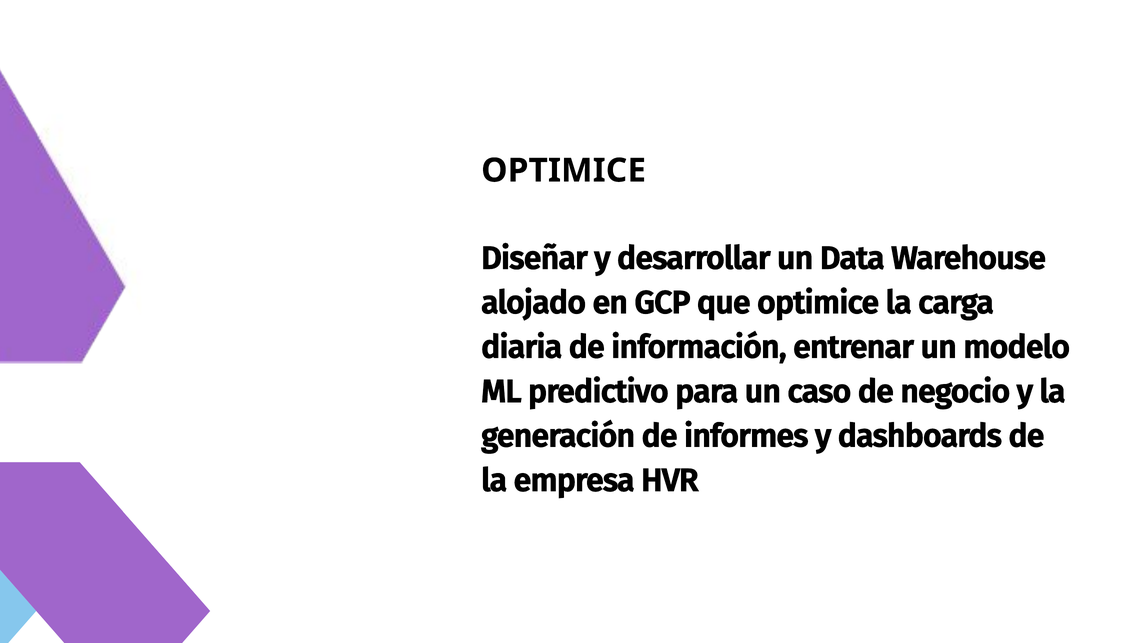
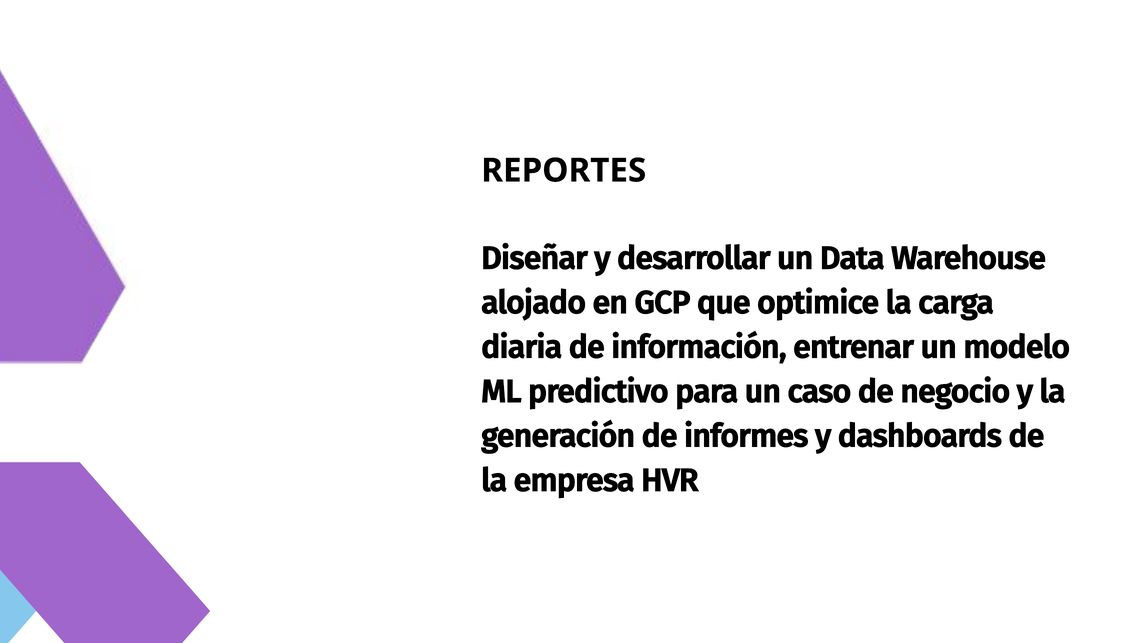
OPTIMICE: OPTIMICE -> REPORTES (564, 171)
